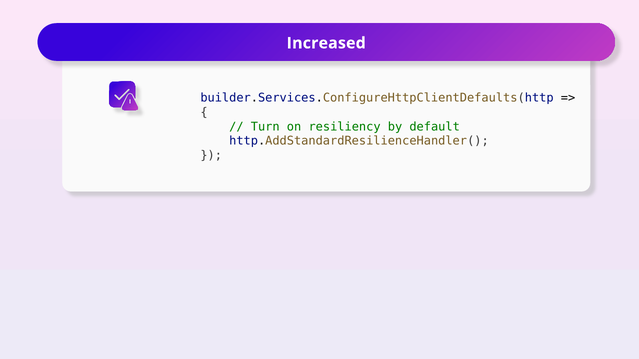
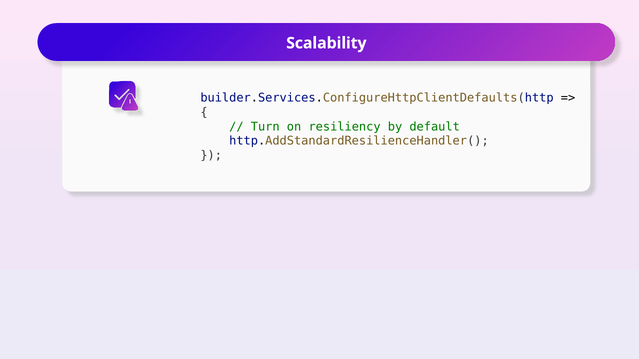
Increased: Increased -> Scalability (326, 43)
